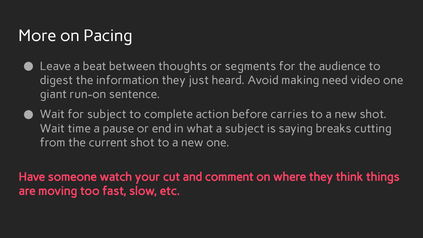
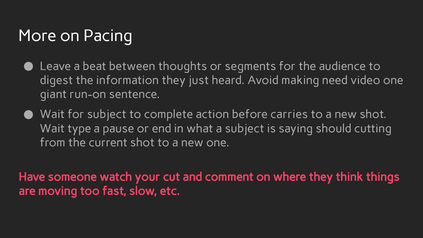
time: time -> type (79, 129)
breaks: breaks -> should (334, 129)
